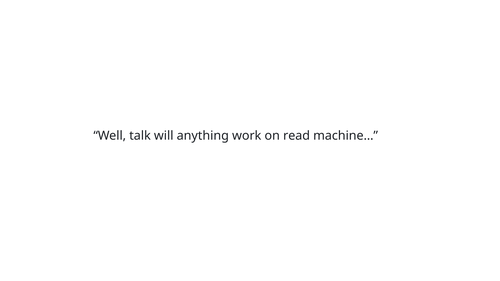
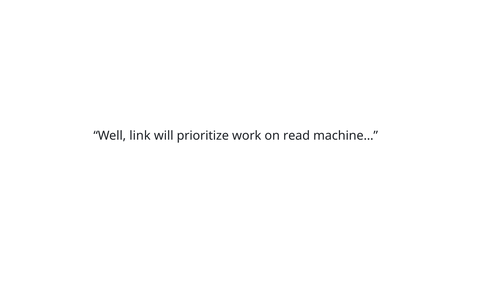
talk: talk -> link (140, 136)
anything: anything -> prioritize (203, 136)
